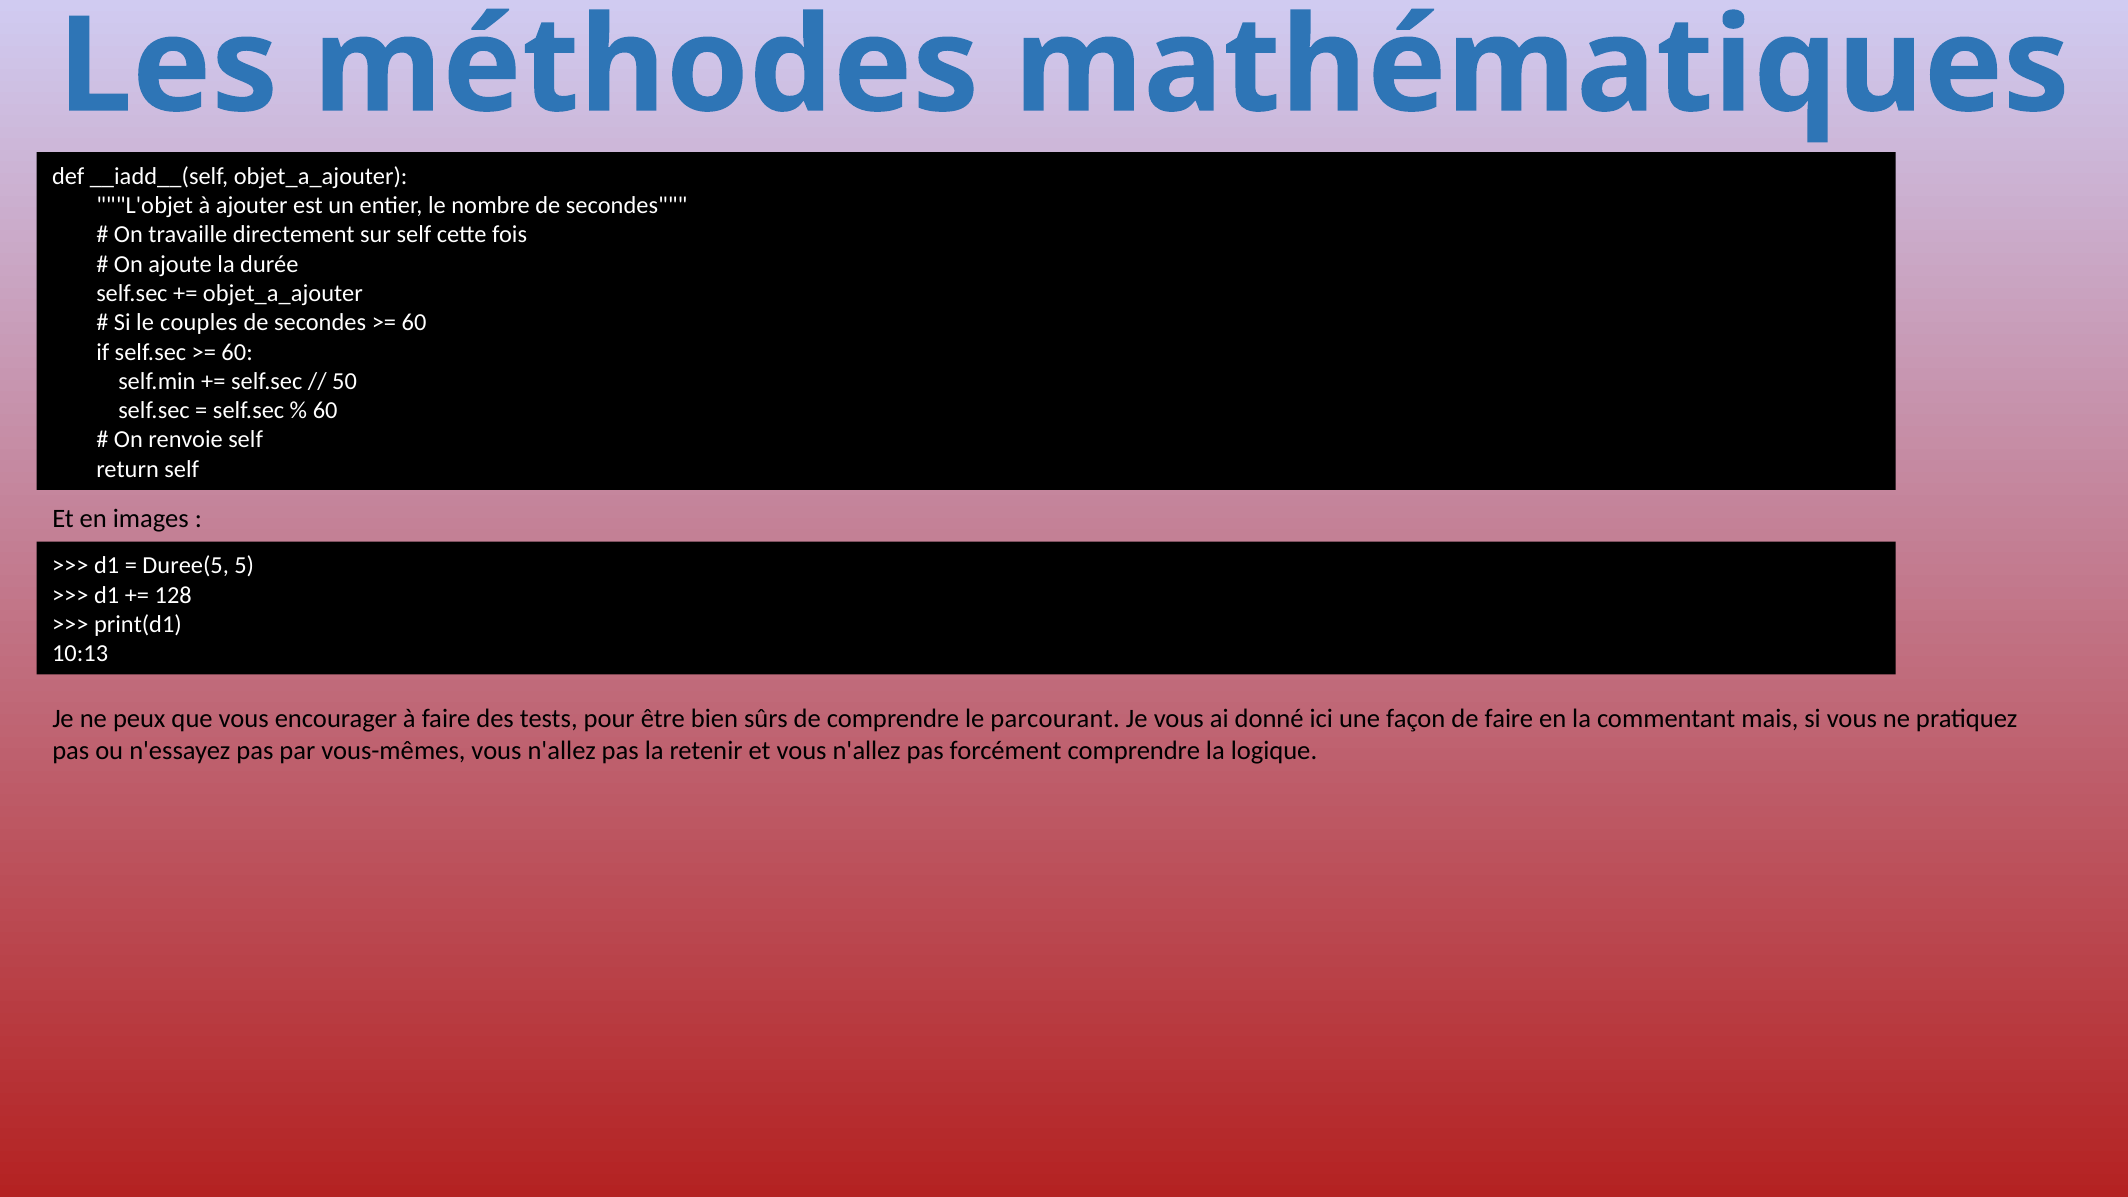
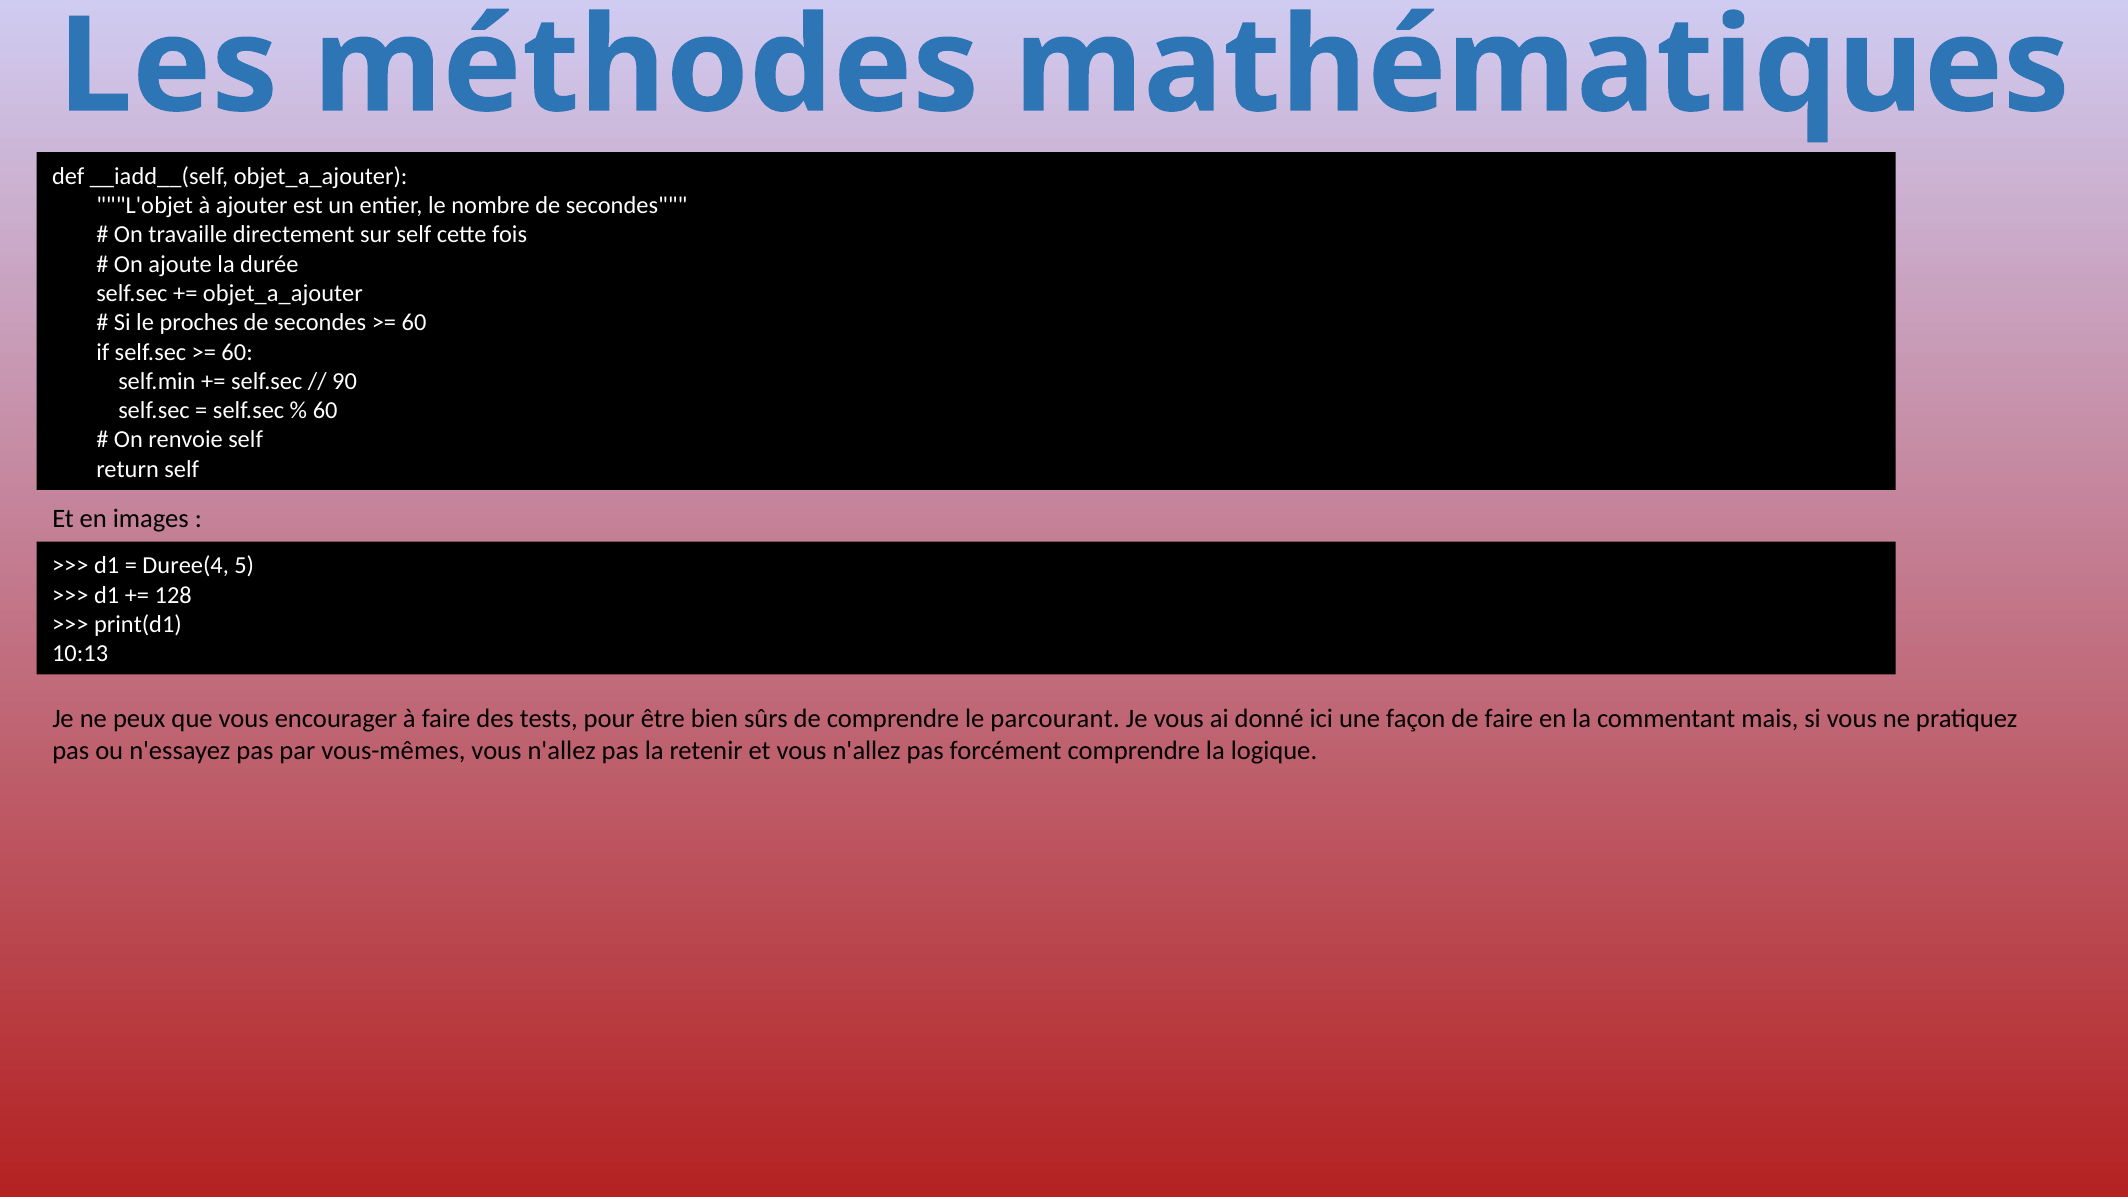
couples: couples -> proches (199, 323)
50: 50 -> 90 (345, 381)
Duree(5: Duree(5 -> Duree(4 (186, 566)
